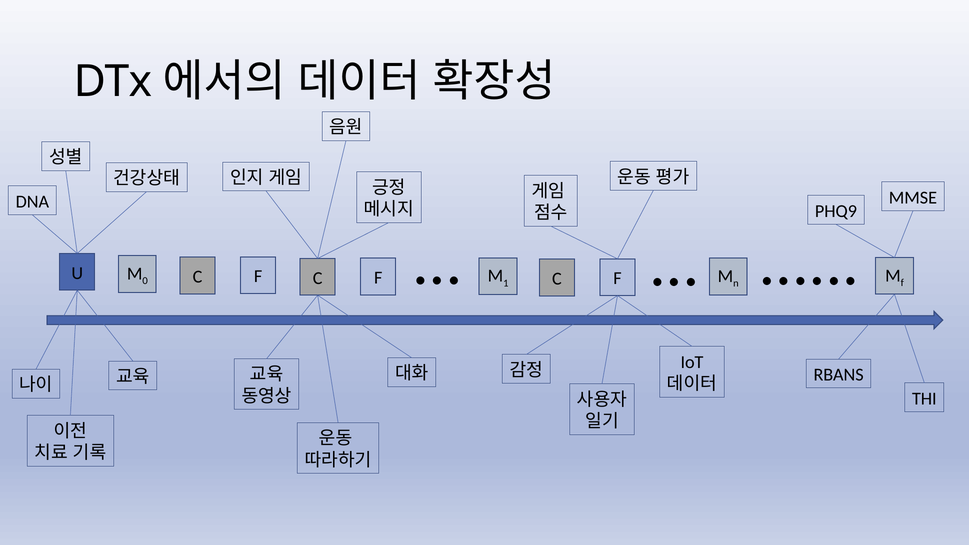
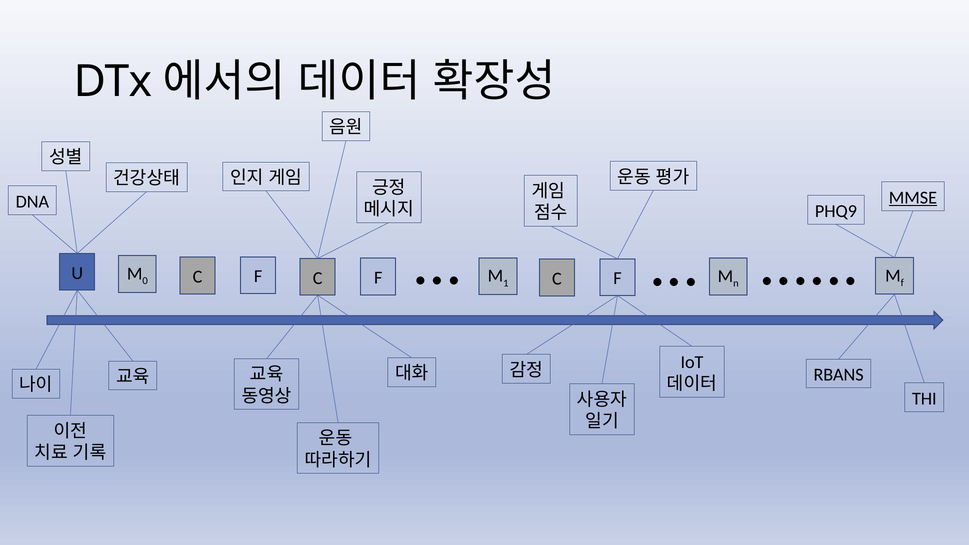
MMSE underline: none -> present (913, 198)
